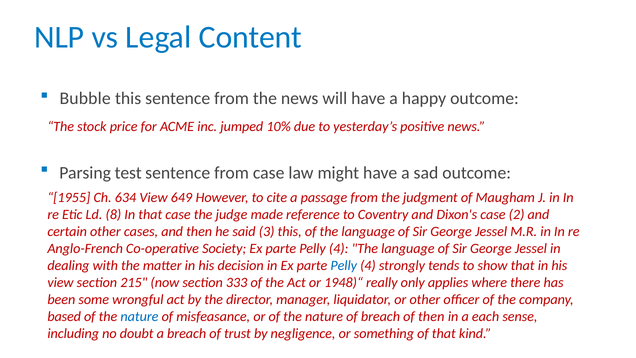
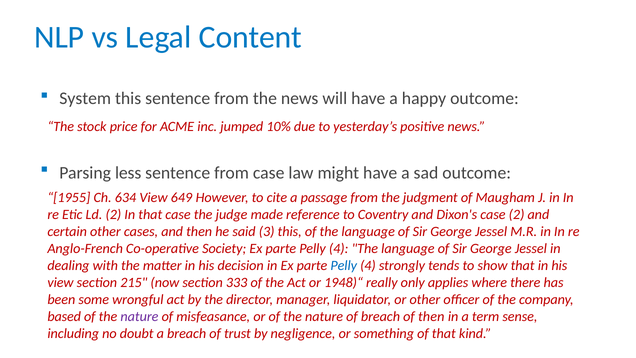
Bubble: Bubble -> System (85, 99)
test: test -> less (128, 173)
Ld 8: 8 -> 2 (113, 215)
nature colour: blue -> purple (139, 316)
each: each -> term (486, 316)
